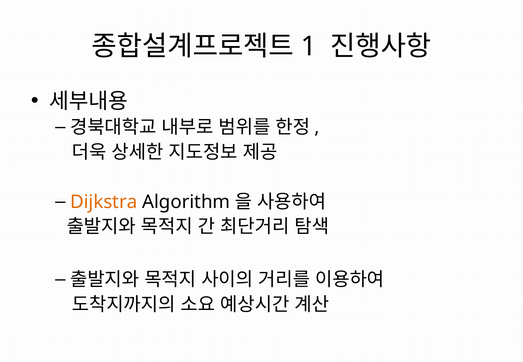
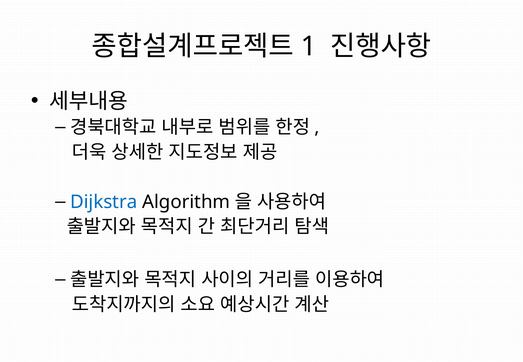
Dijkstra colour: orange -> blue (104, 202)
